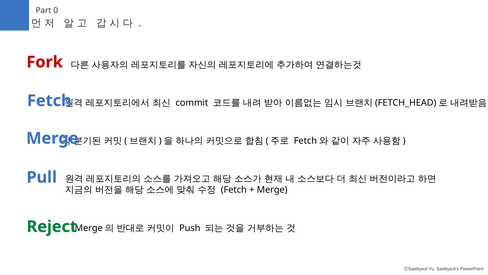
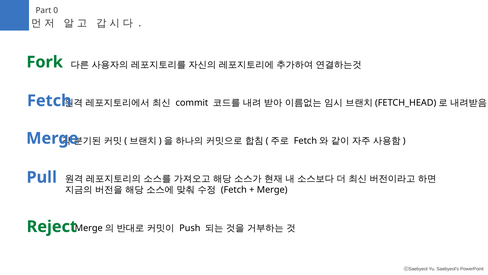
Fork colour: red -> green (45, 62)
